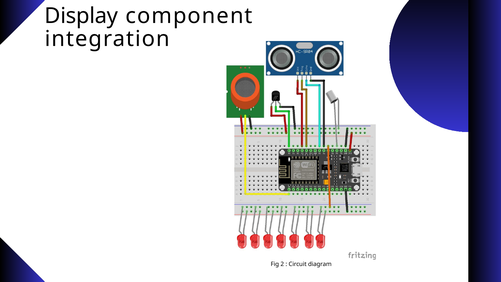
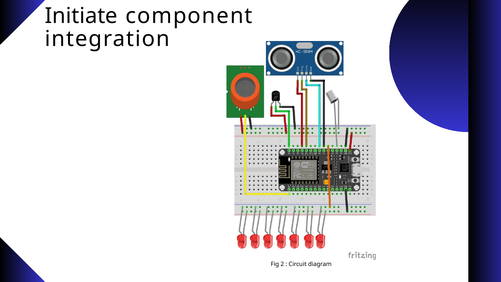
Display: Display -> Initiate (81, 16)
